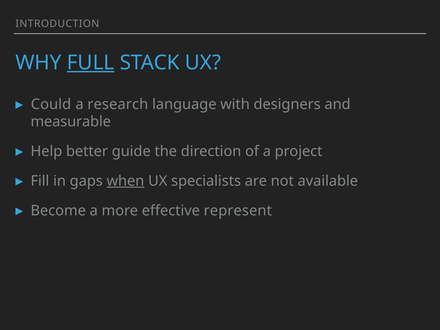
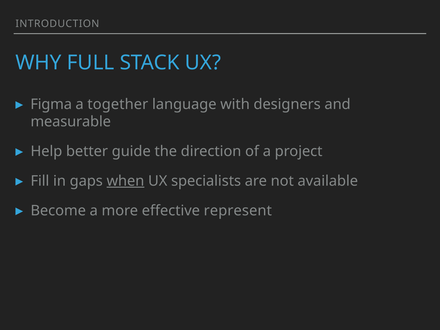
FULL underline: present -> none (91, 63)
Could: Could -> Figma (51, 104)
research: research -> together (118, 104)
